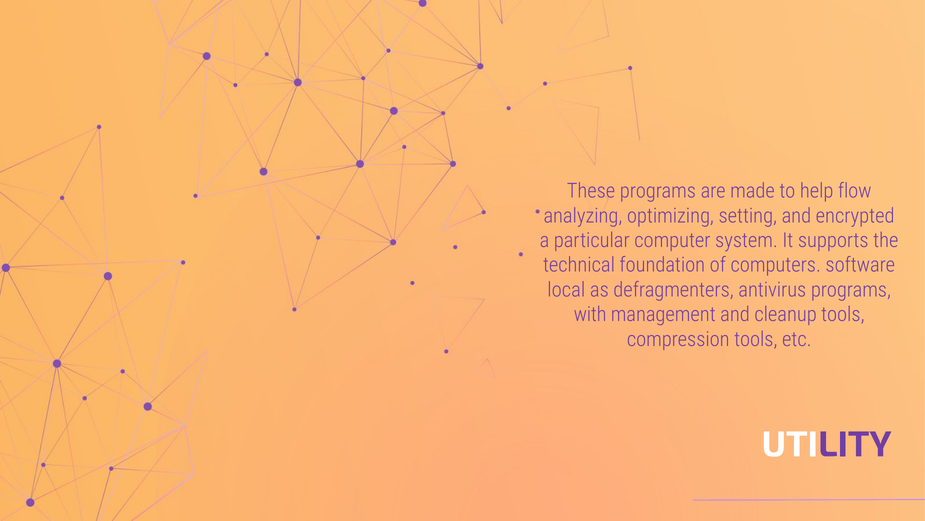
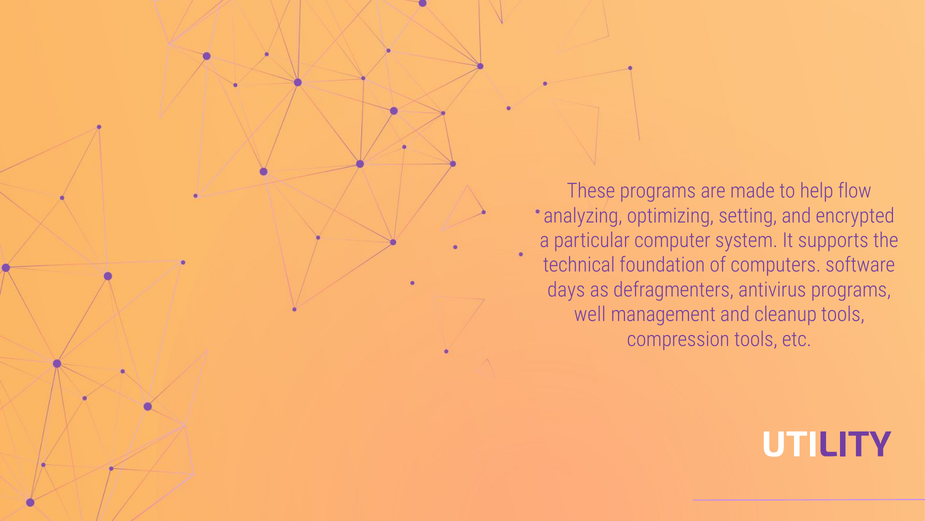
local: local -> days (566, 289)
with: with -> well (590, 314)
